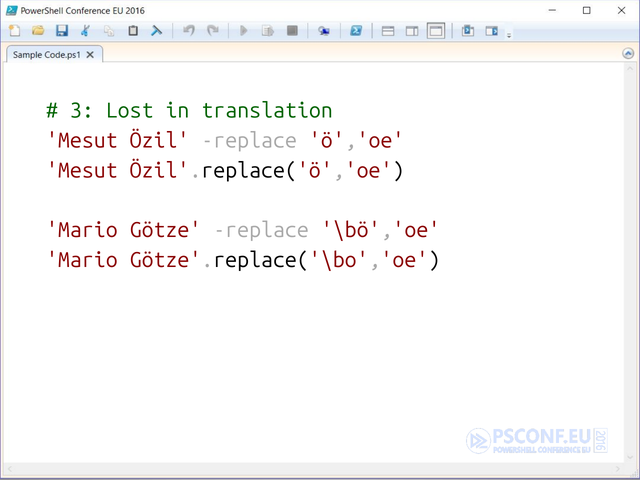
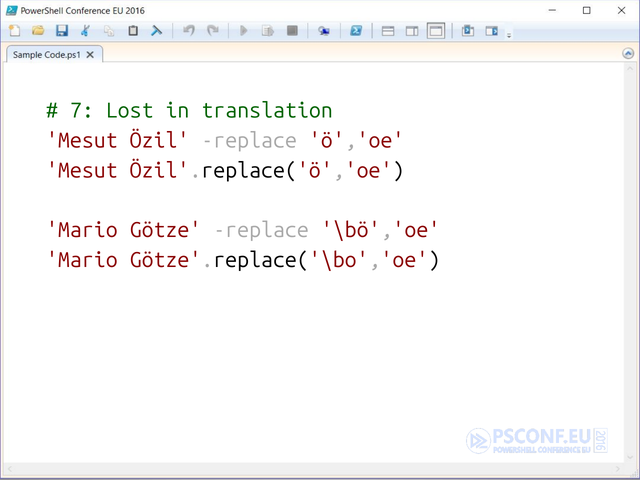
3: 3 -> 7 (82, 111)
